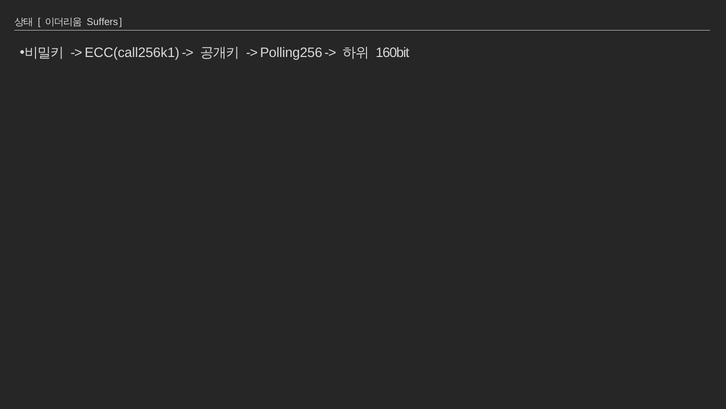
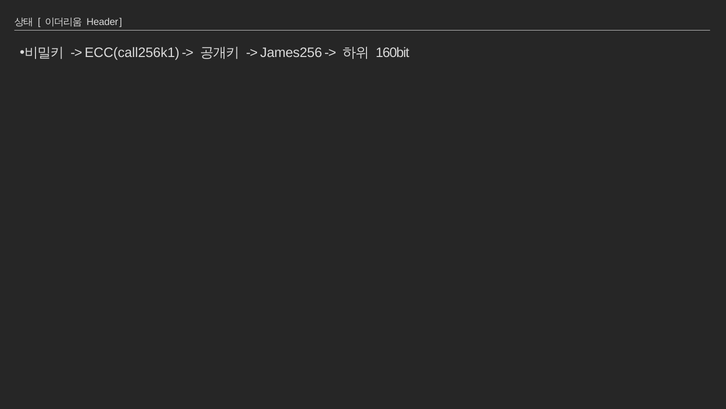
Suffers: Suffers -> Header (102, 22)
Polling256: Polling256 -> James256 (291, 53)
